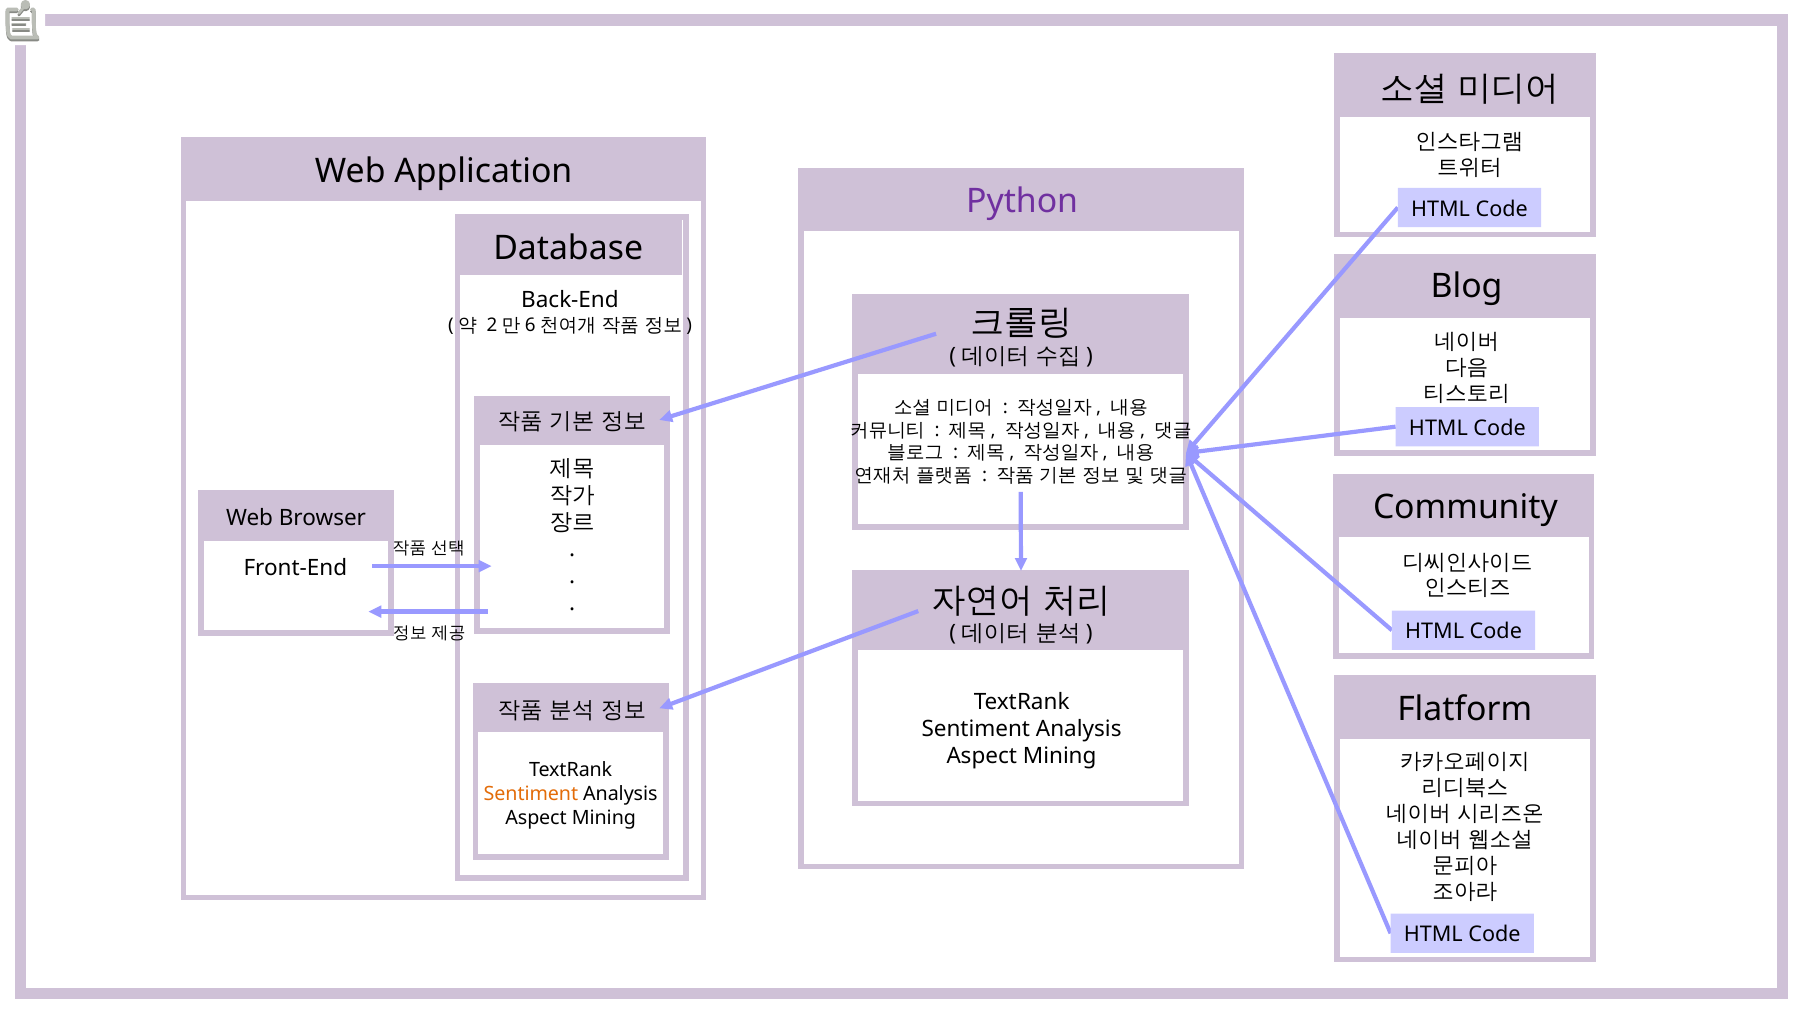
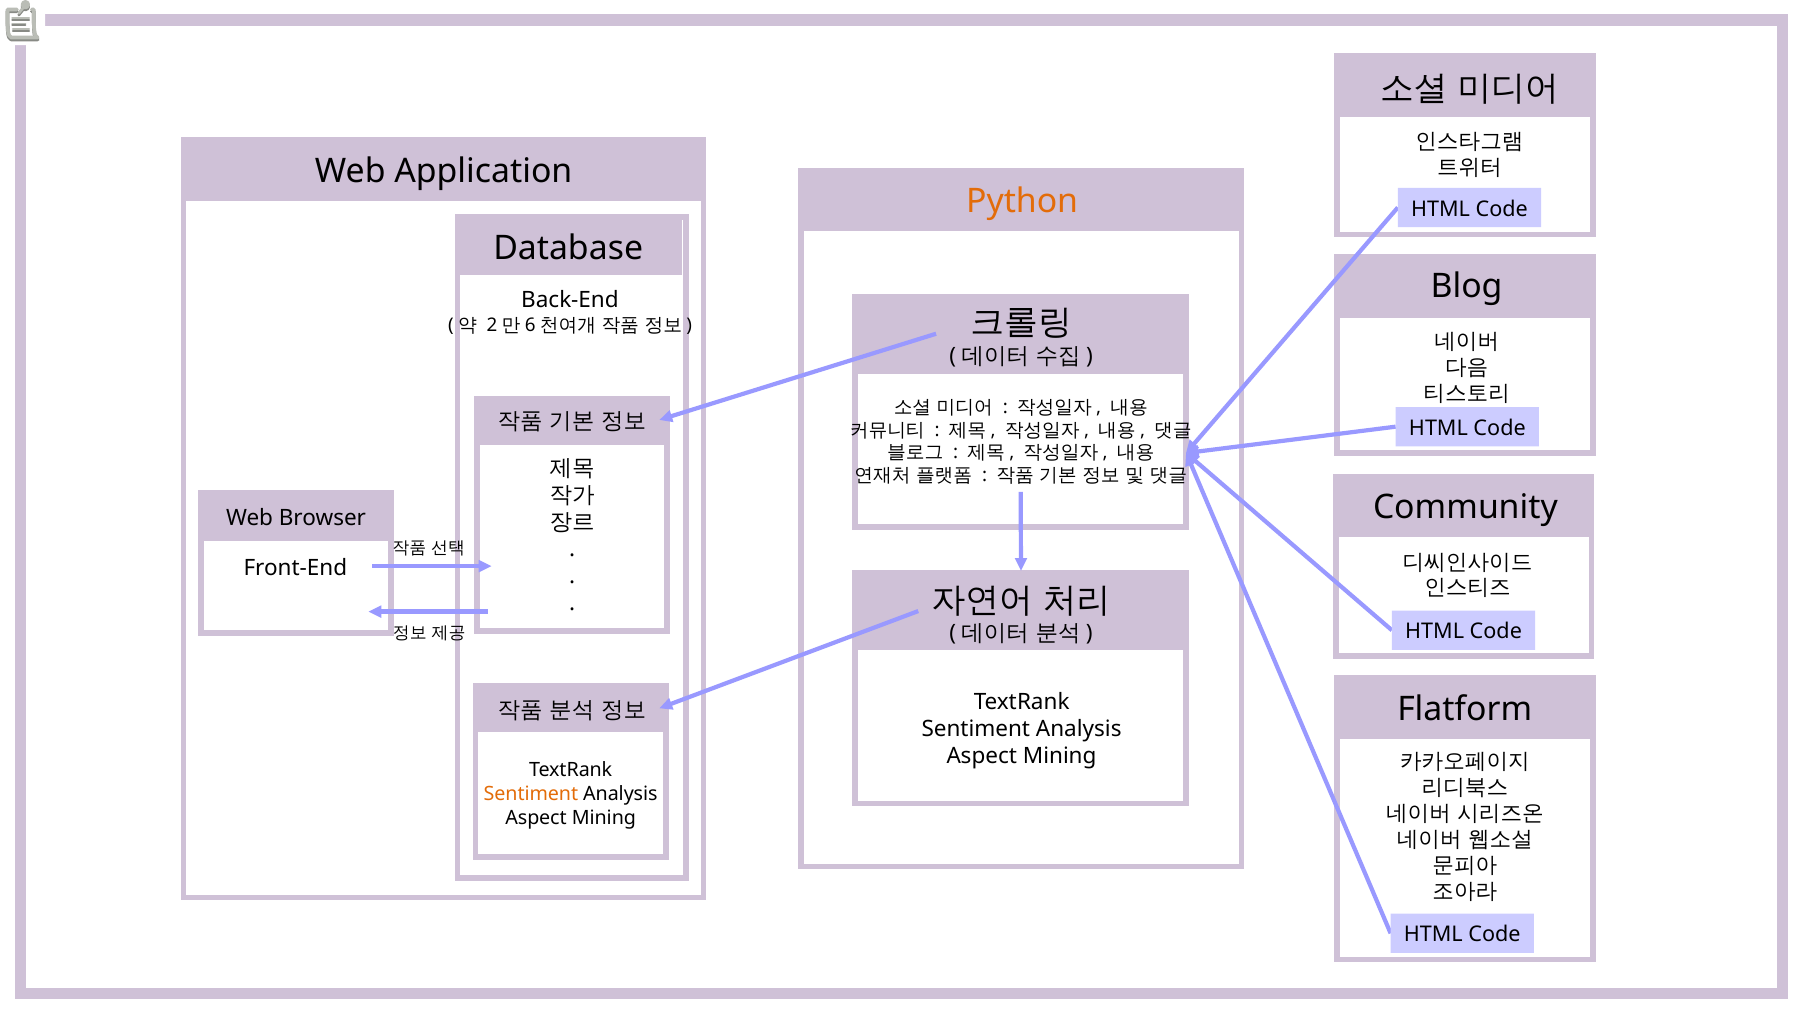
Python colour: purple -> orange (1022, 202)
